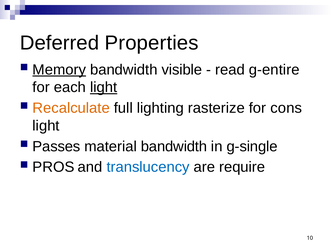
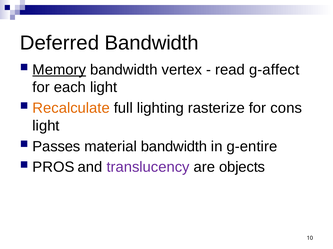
Deferred Properties: Properties -> Bandwidth (152, 43)
visible: visible -> vertex (182, 70)
g-entire: g-entire -> g-affect (274, 70)
light underline: present -> none (104, 88)
g-single: g-single -> g-entire (252, 147)
translucency colour: blue -> purple (148, 168)
require: require -> objects (242, 168)
